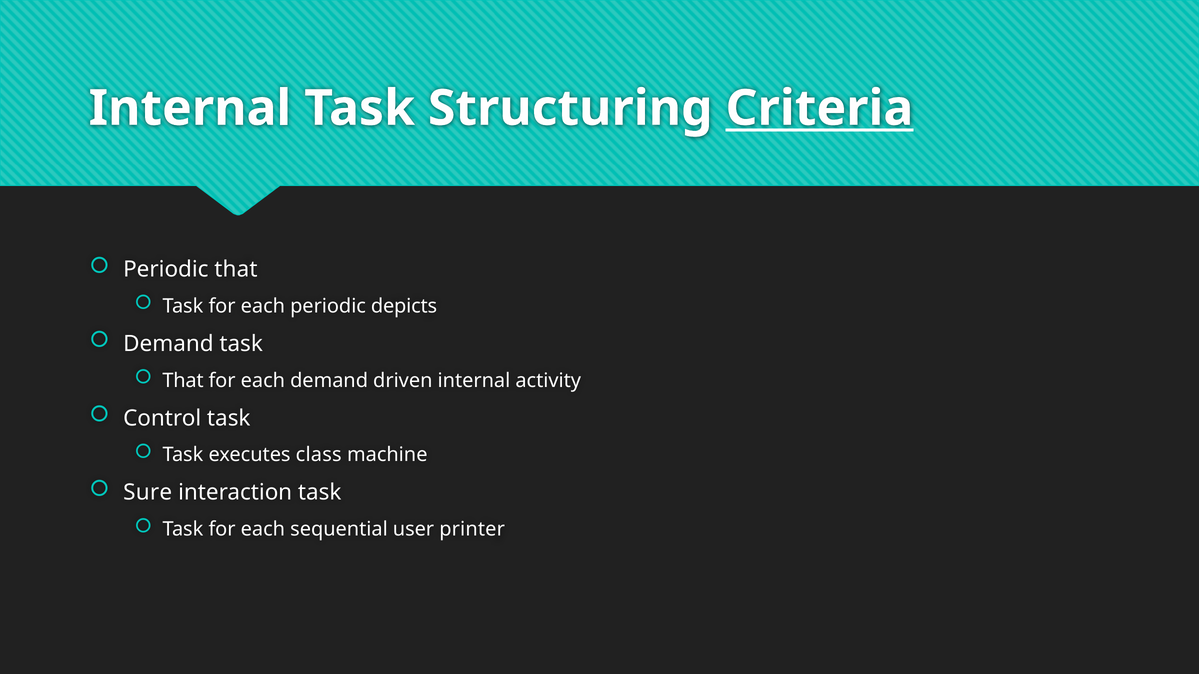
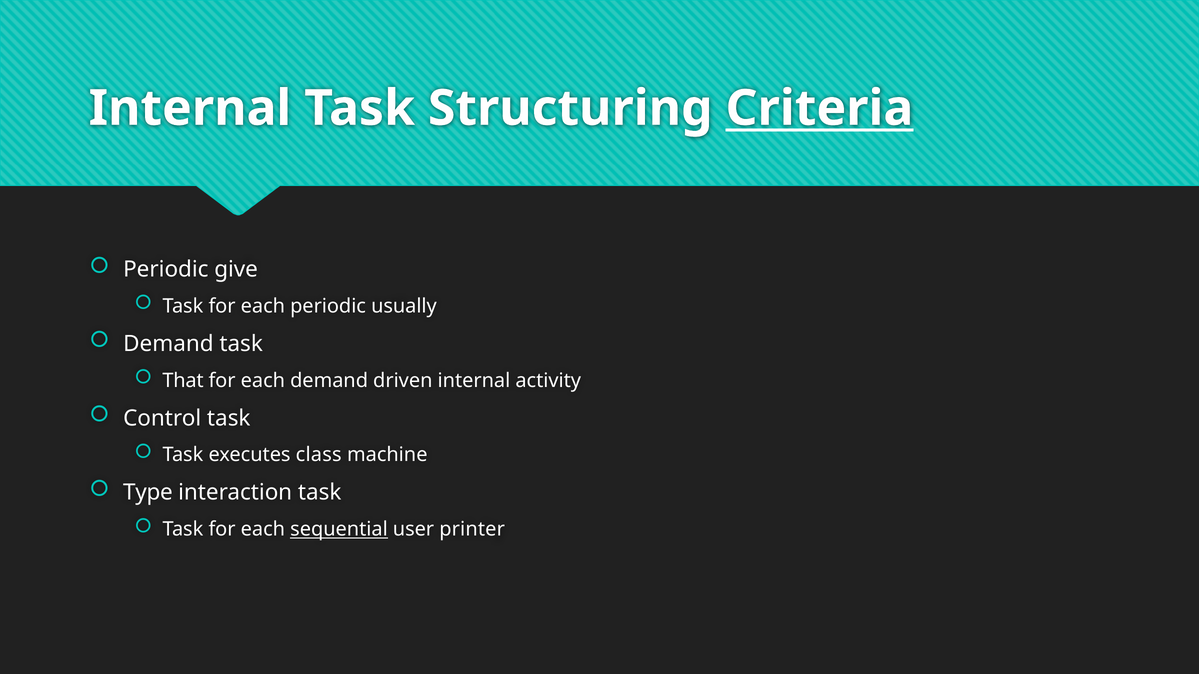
Periodic that: that -> give (236, 269)
depicts: depicts -> usually (404, 306)
Sure: Sure -> Type (148, 493)
sequential underline: none -> present (339, 530)
